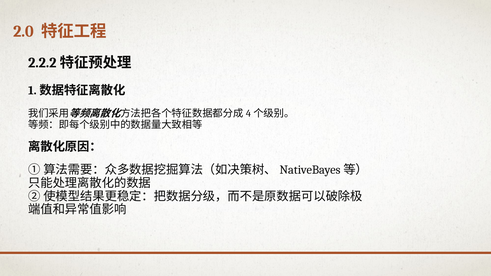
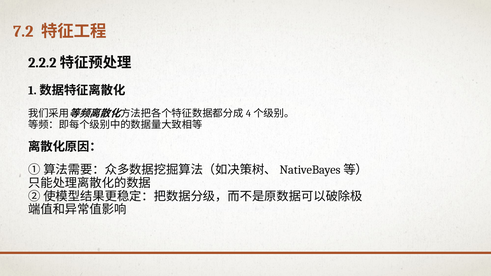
2.0: 2.0 -> 7.2 (23, 31)
